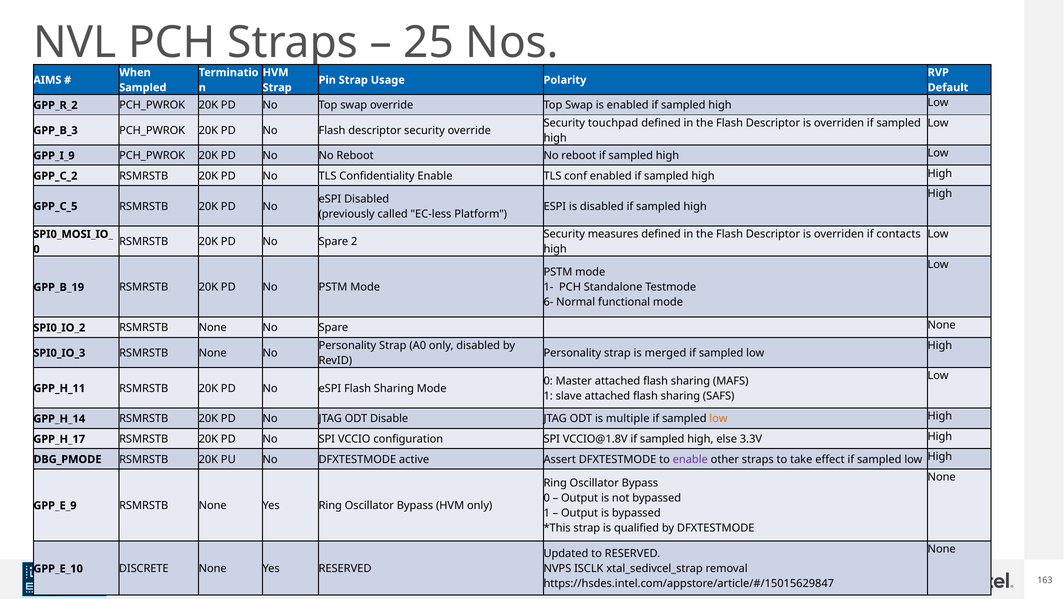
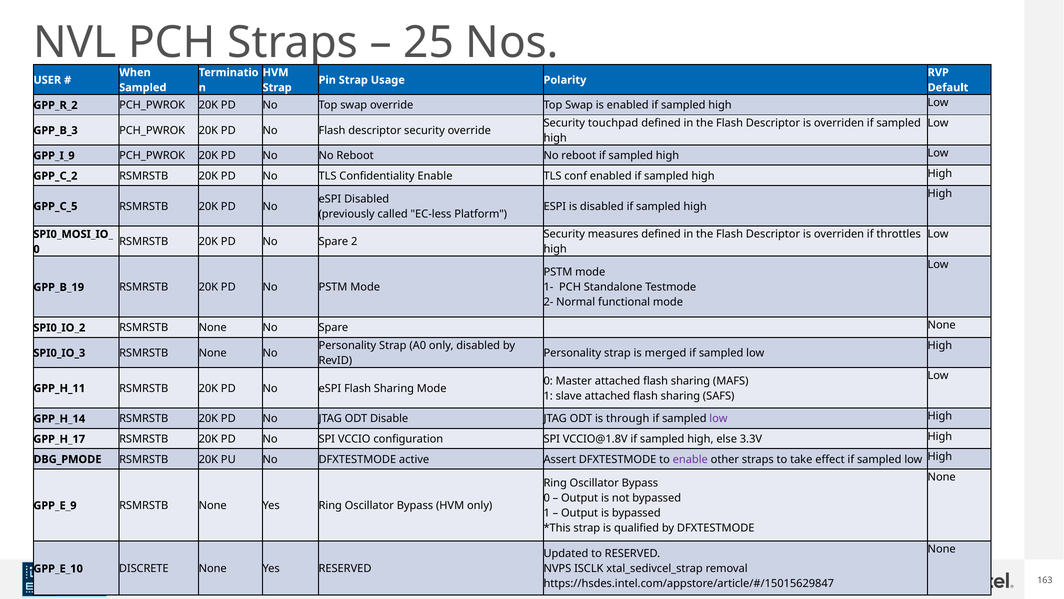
AIMS: AIMS -> USER (47, 80)
contacts: contacts -> throttles (899, 234)
6-: 6- -> 2- (548, 302)
multiple: multiple -> through (628, 418)
low colour: orange -> purple (718, 418)
